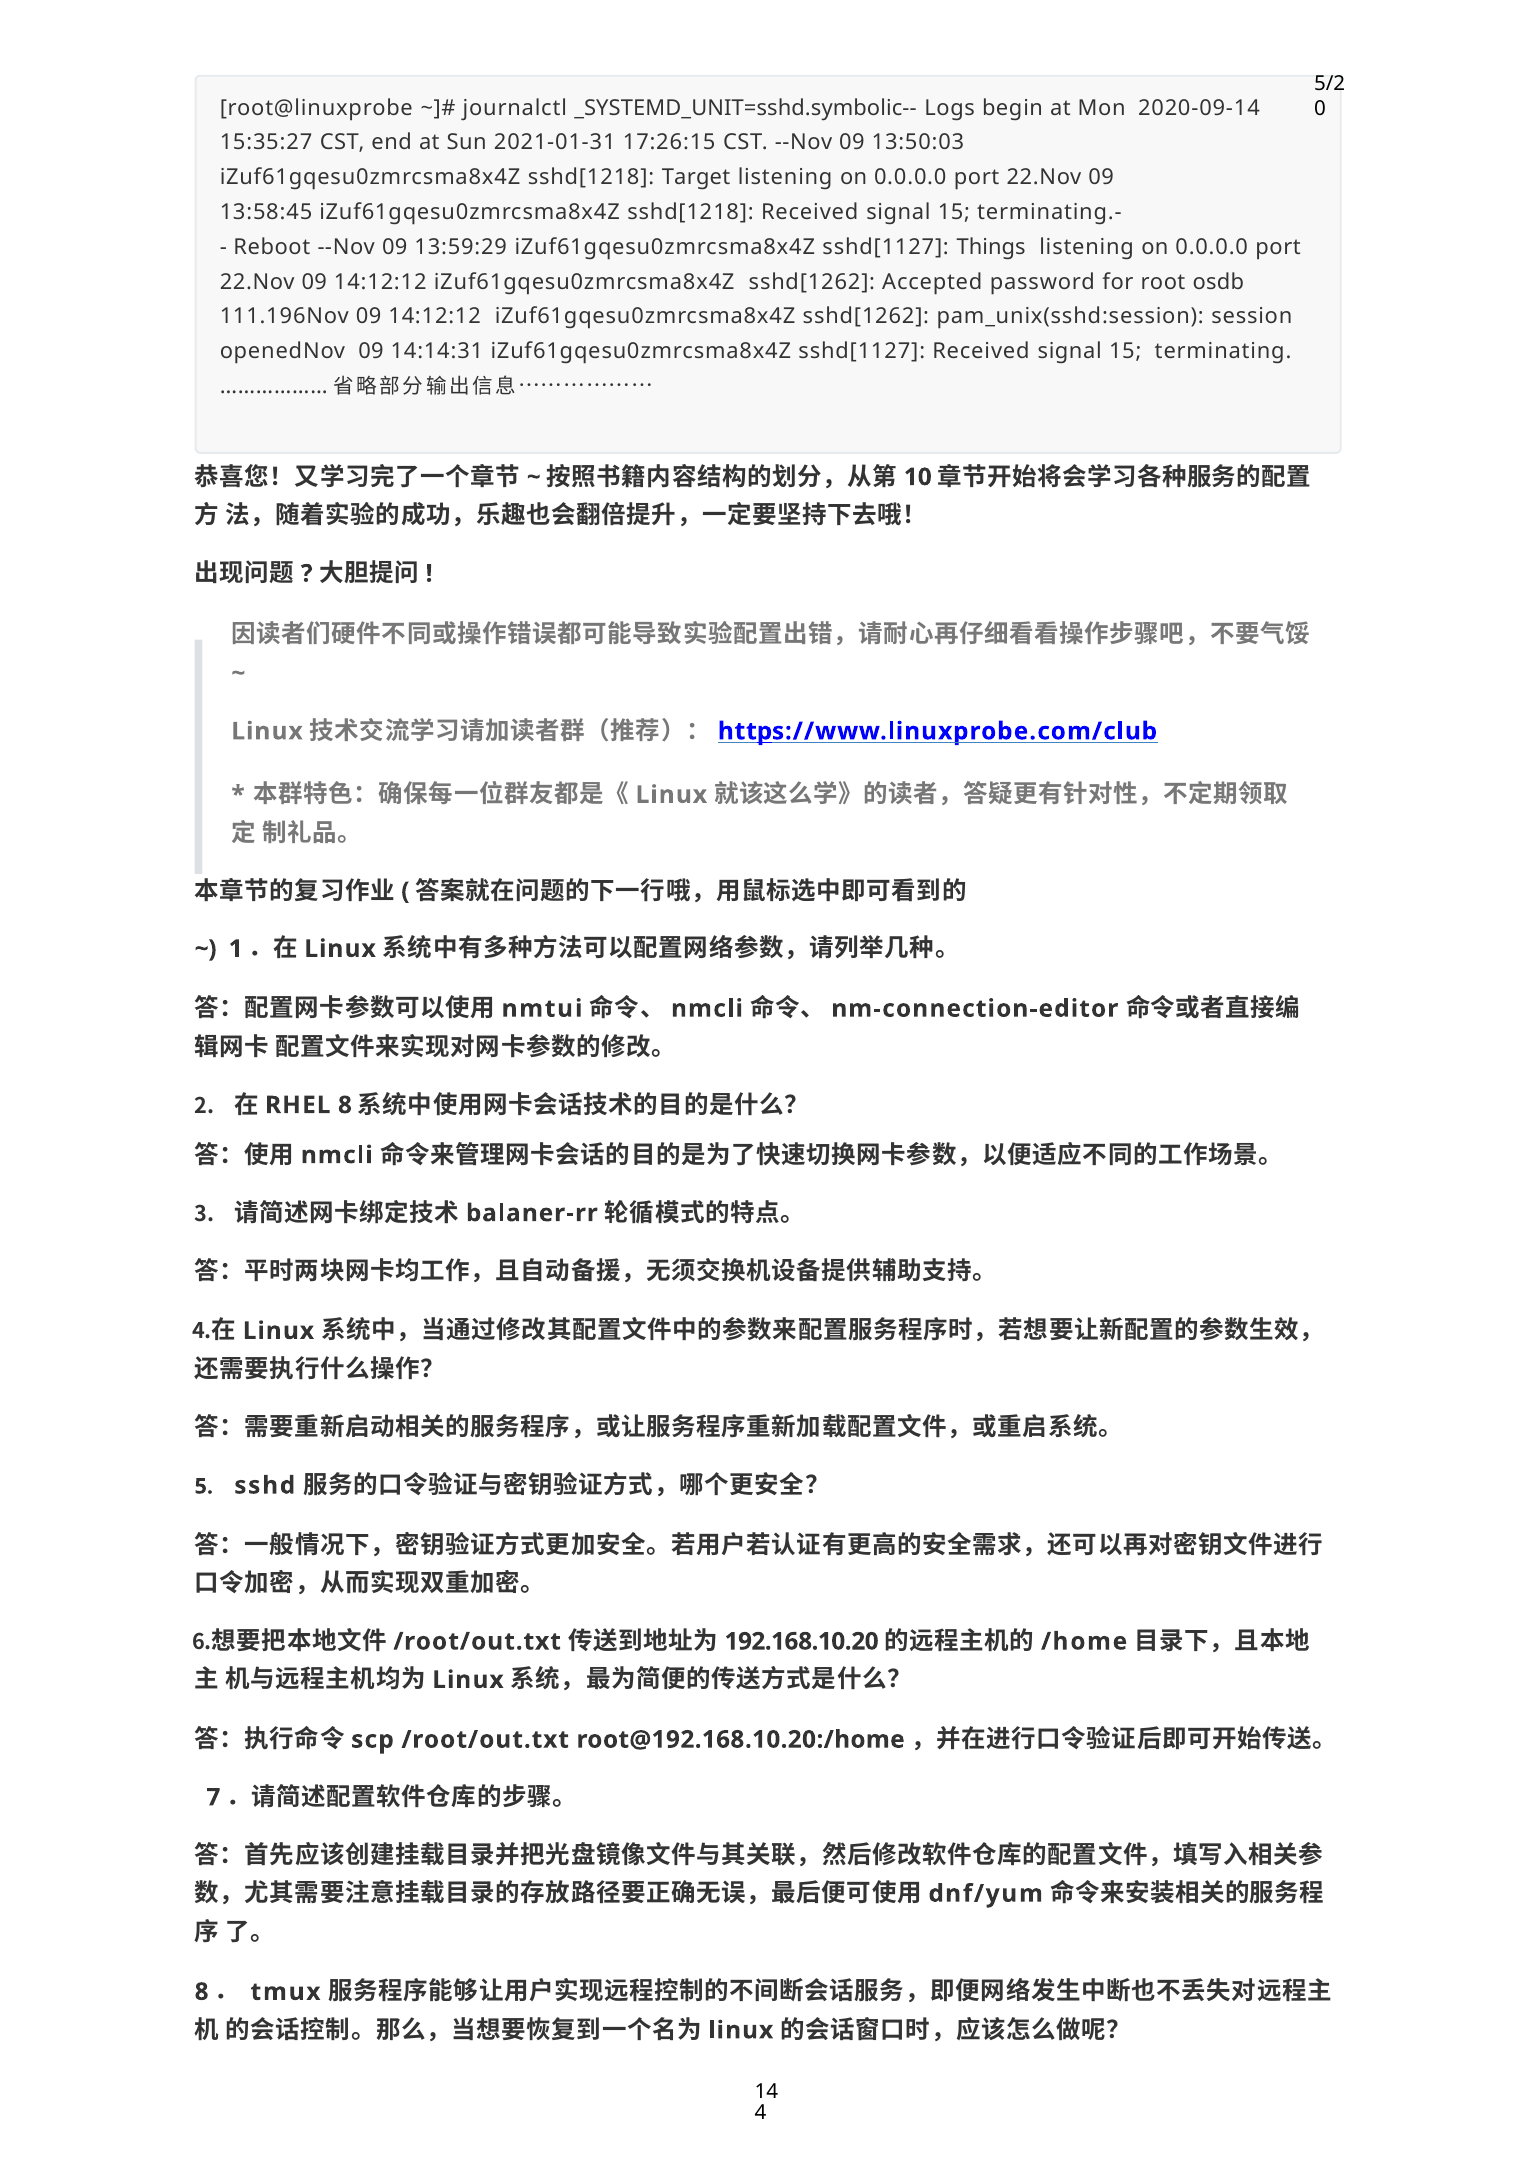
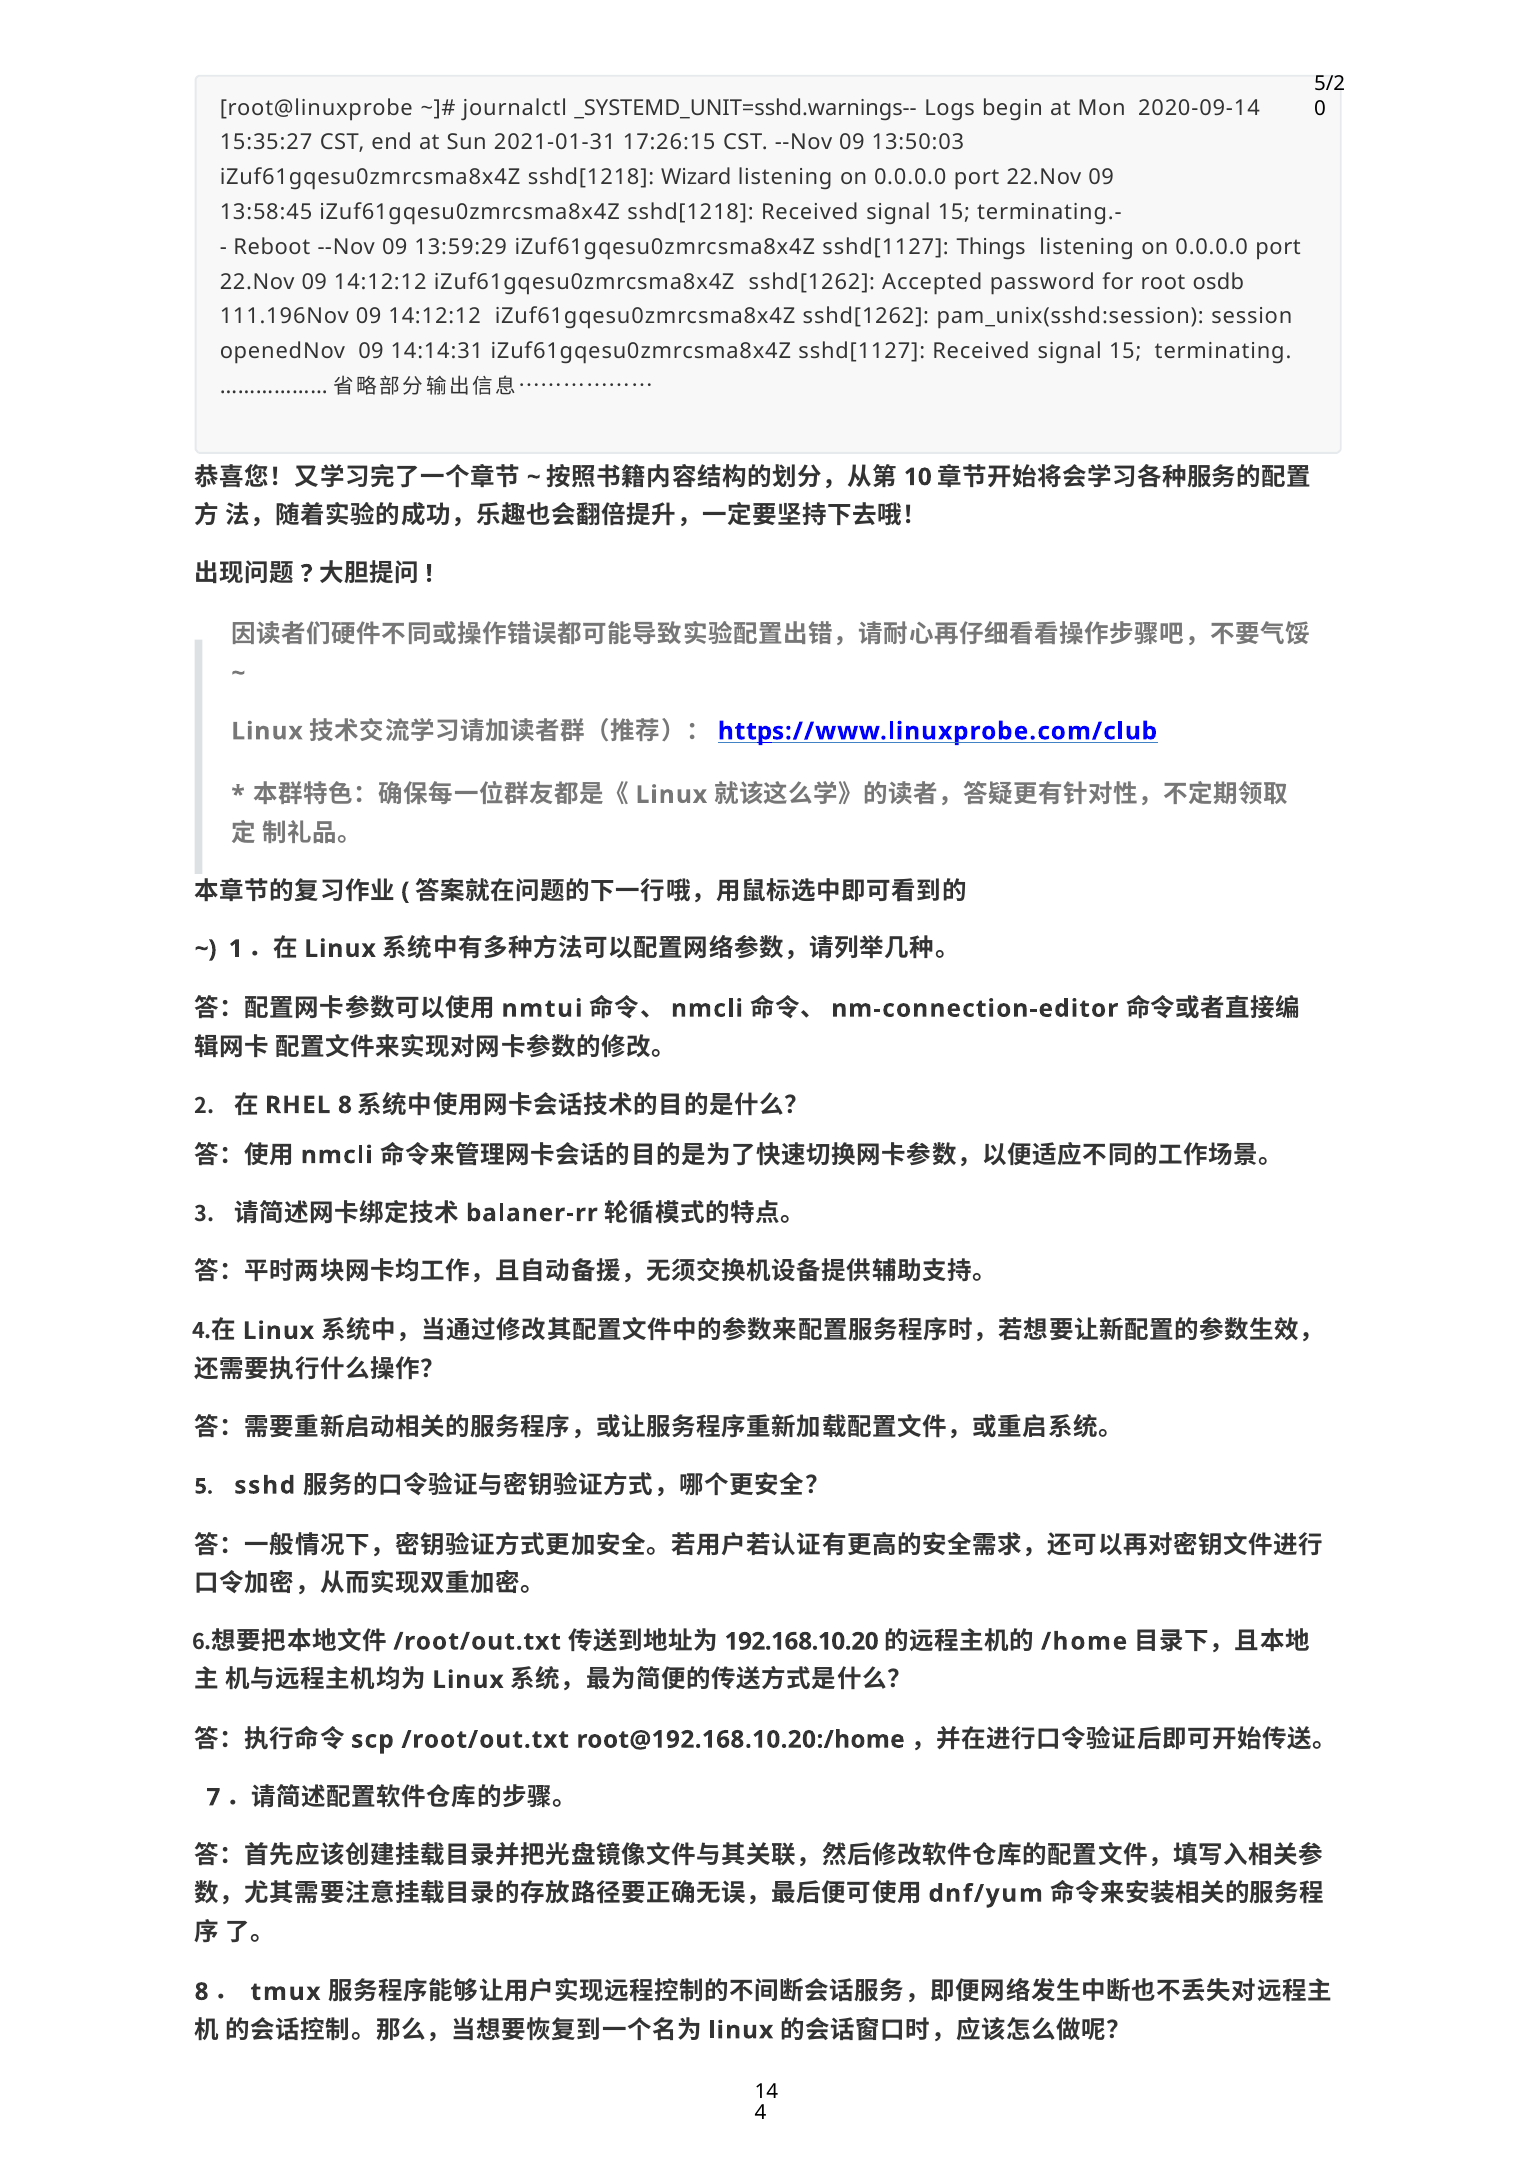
_SYSTEMD_UNIT=sshd.symbolic--: _SYSTEMD_UNIT=sshd.symbolic-- -> _SYSTEMD_UNIT=sshd.warnings-- (746, 108)
Target: Target -> Wizard (696, 177)
